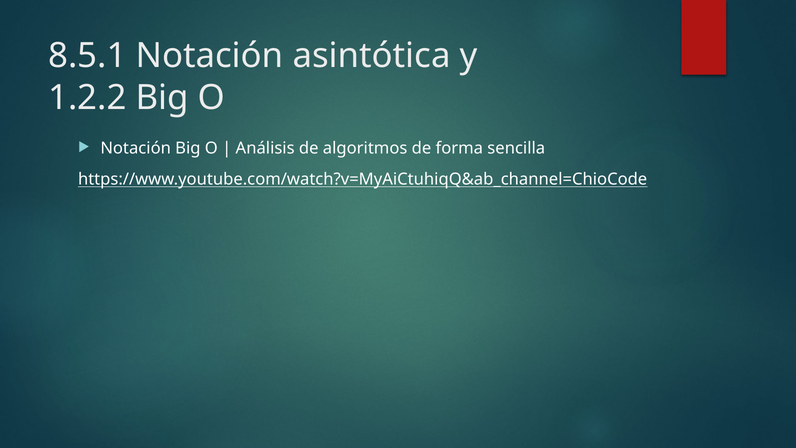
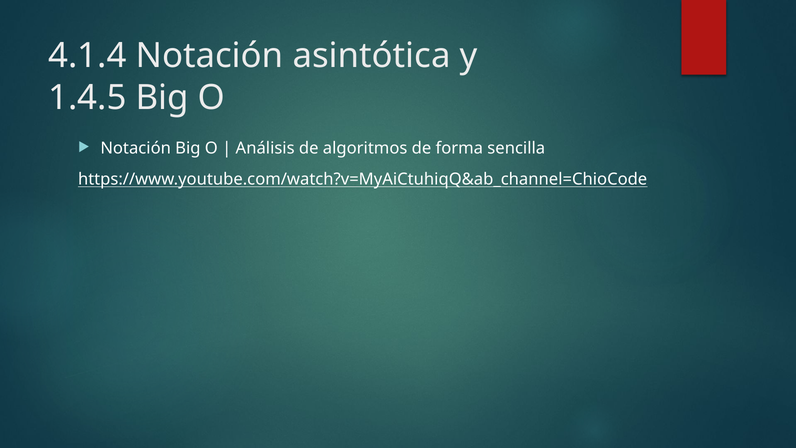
8.5.1: 8.5.1 -> 4.1.4 (87, 56)
1.2.2: 1.2.2 -> 1.4.5 (87, 98)
